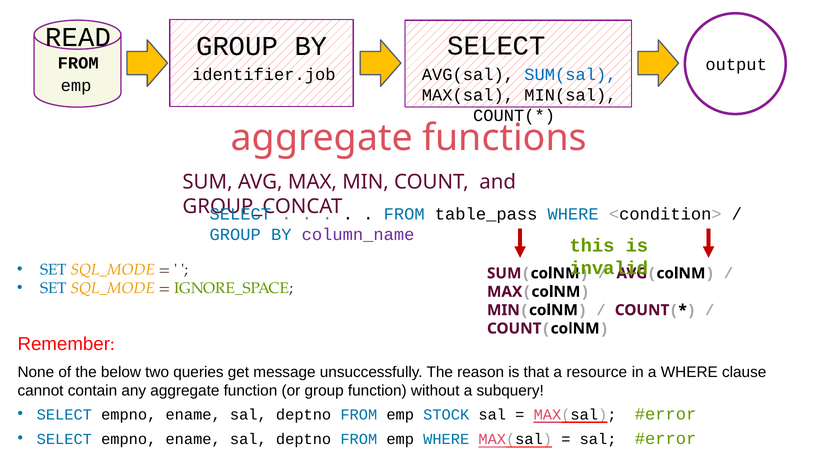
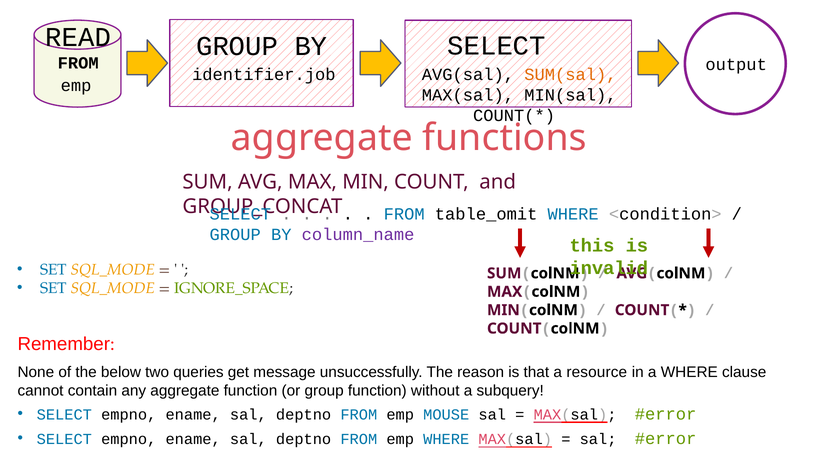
SUM(sal colour: blue -> orange (570, 75)
table_pass: table_pass -> table_omit (486, 214)
STOCK: STOCK -> MOUSE (446, 415)
